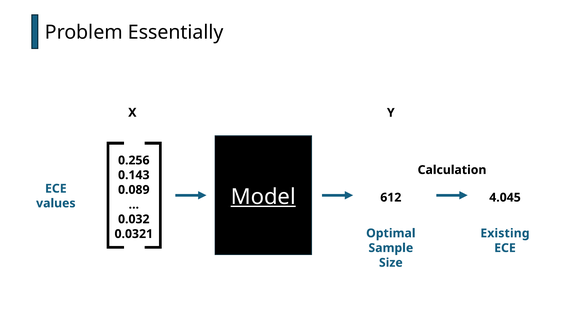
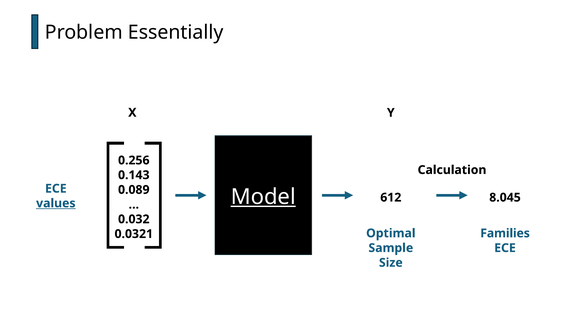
4.045: 4.045 -> 8.045 (505, 197)
values underline: none -> present (56, 203)
Existing: Existing -> Families (505, 233)
